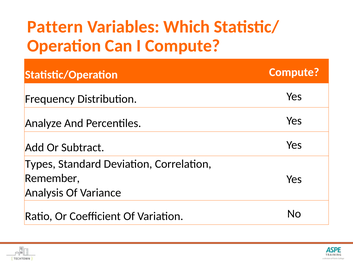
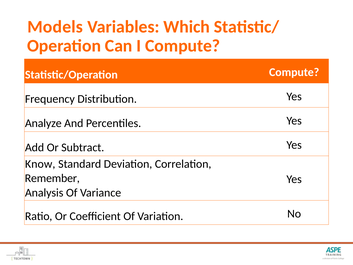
Pattern: Pattern -> Models (55, 27)
Types: Types -> Know (40, 164)
